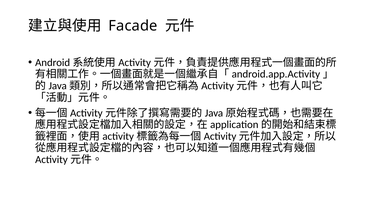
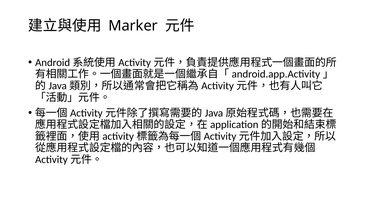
Facade: Facade -> Marker (133, 26)
